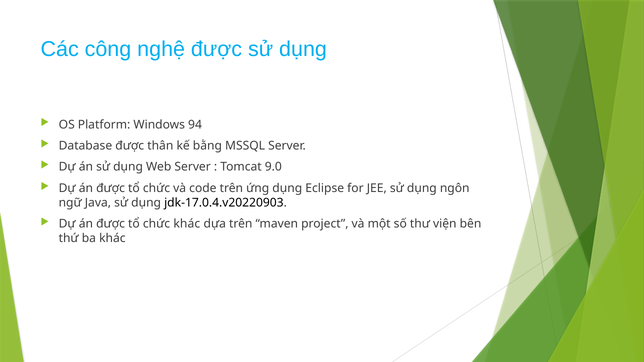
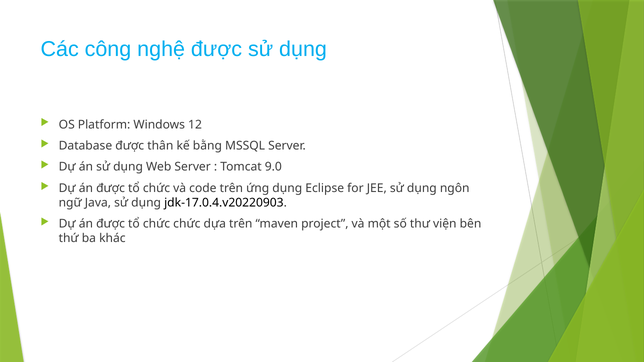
94: 94 -> 12 (195, 125)
chức khác: khác -> chức (187, 224)
